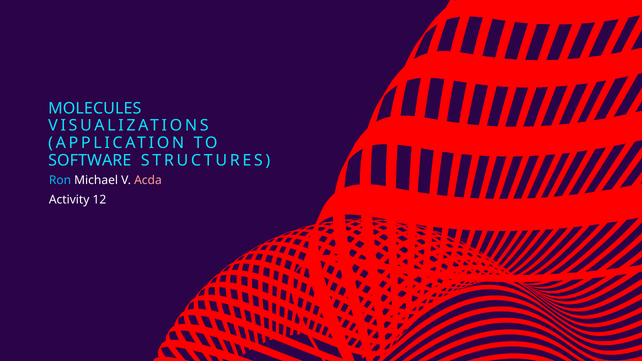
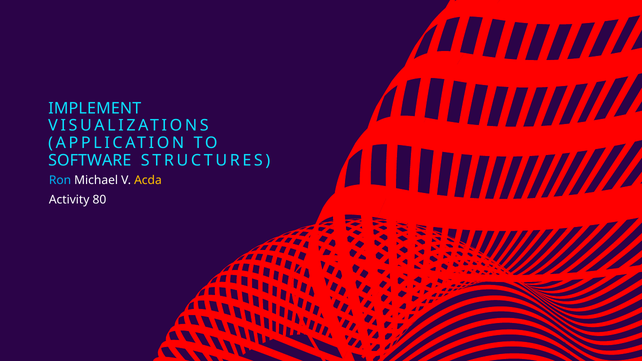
MOLECULES: MOLECULES -> IMPLEMENT (95, 108)
Acda colour: pink -> yellow (148, 180)
12: 12 -> 80 (99, 200)
